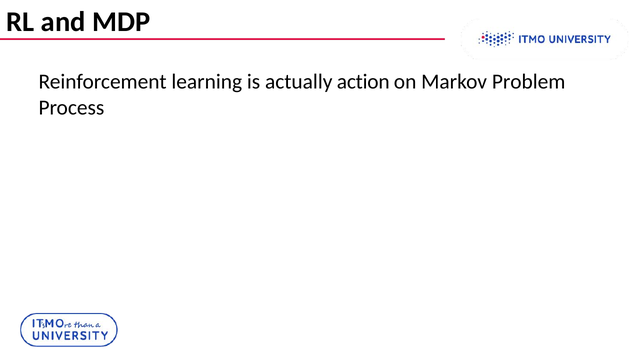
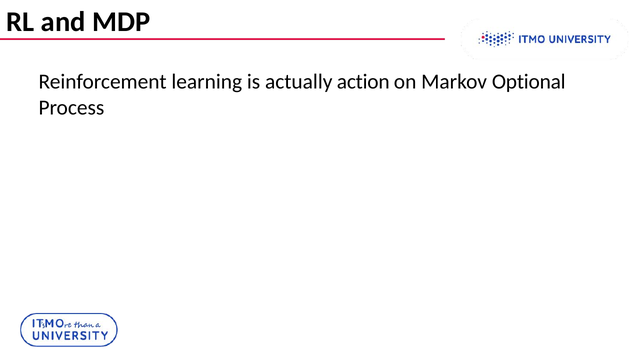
Problem: Problem -> Optional (529, 82)
